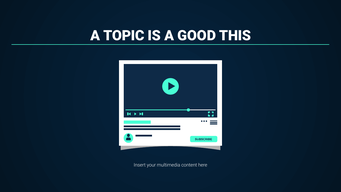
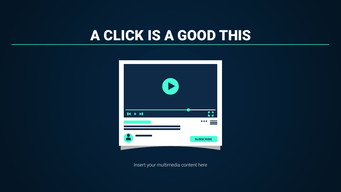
TOPIC: TOPIC -> CLICK (124, 36)
